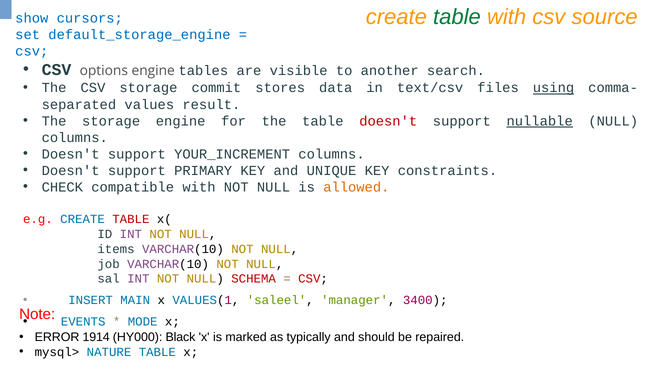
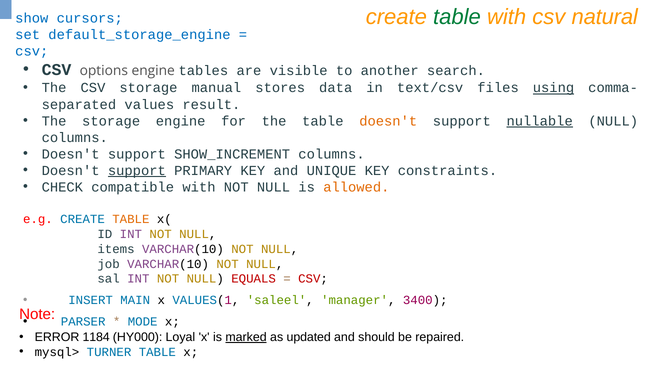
source: source -> natural (605, 17)
commit: commit -> manual (216, 88)
doesn't colour: red -> orange (388, 121)
YOUR_INCREMENT: YOUR_INCREMENT -> SHOW_INCREMENT (232, 154)
support underline: none -> present (137, 171)
TABLE colour: red -> orange (131, 219)
SCHEMA: SCHEMA -> EQUALS (254, 279)
EVENTS: EVENTS -> PARSER (83, 322)
1914: 1914 -> 1184 (96, 337)
Black: Black -> Loyal (180, 337)
marked underline: none -> present (246, 337)
typically: typically -> updated (309, 337)
NATURE: NATURE -> TURNER (109, 352)
